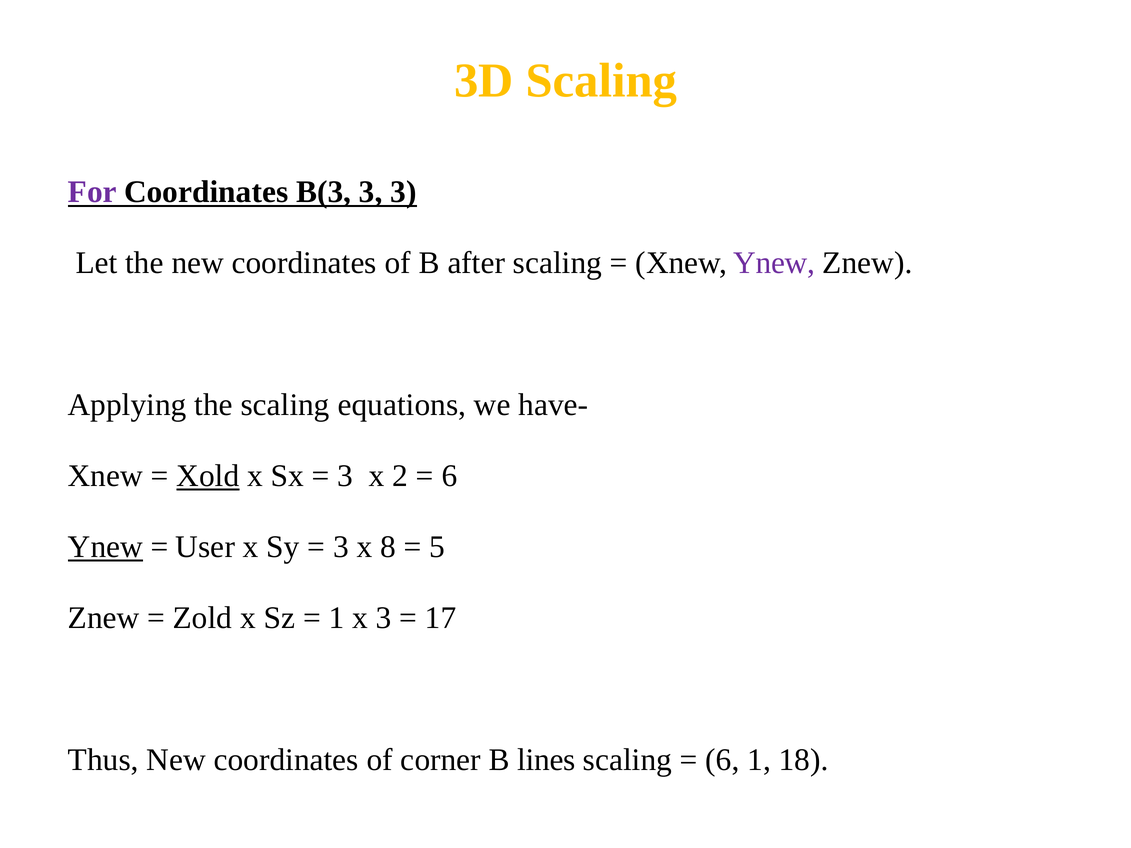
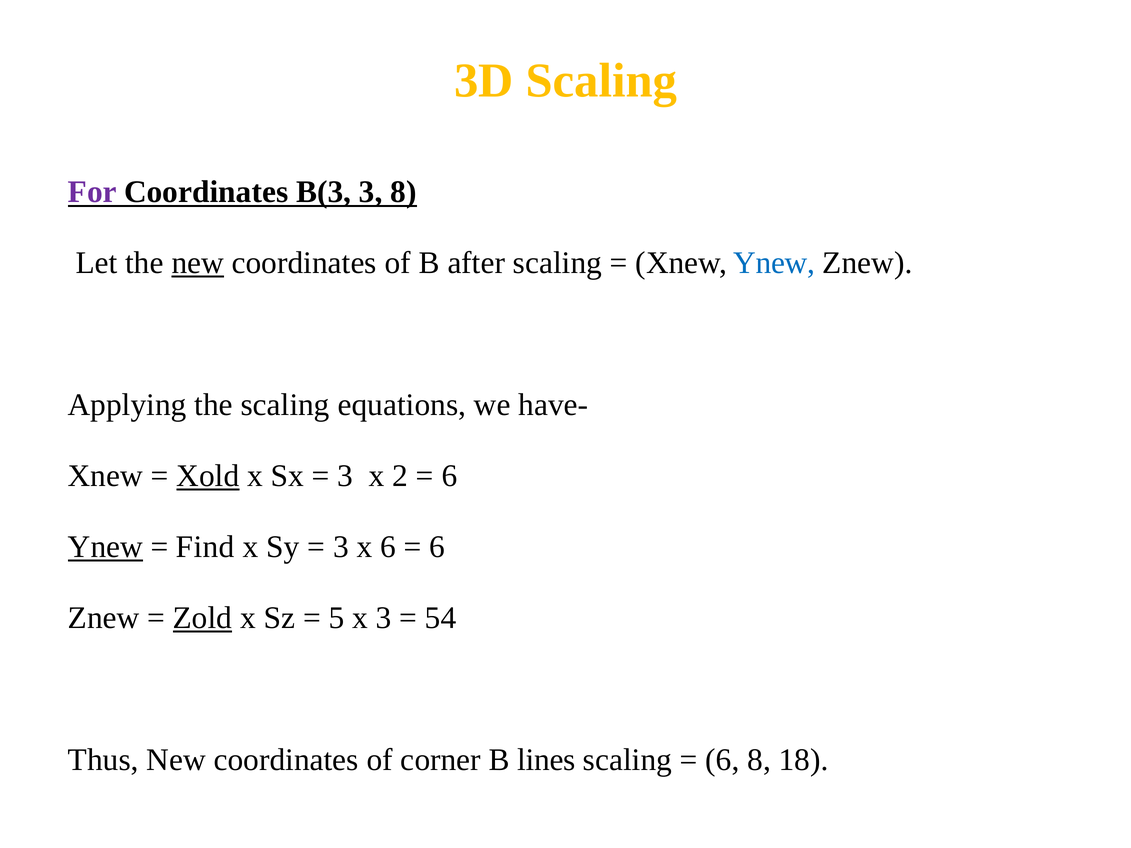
3 3: 3 -> 8 (403, 192)
new underline: none -> present (198, 263)
Ynew colour: purple -> blue (774, 263)
User: User -> Find (205, 547)
x 8: 8 -> 6 (388, 547)
5: 5 -> 6 (437, 547)
Zold underline: none -> present (202, 618)
1: 1 -> 5 (336, 618)
17: 17 -> 54 (441, 618)
6 1: 1 -> 8 (759, 760)
